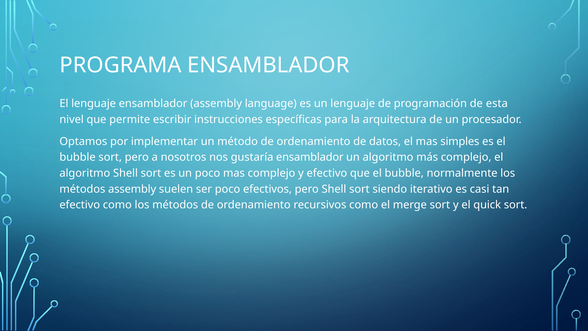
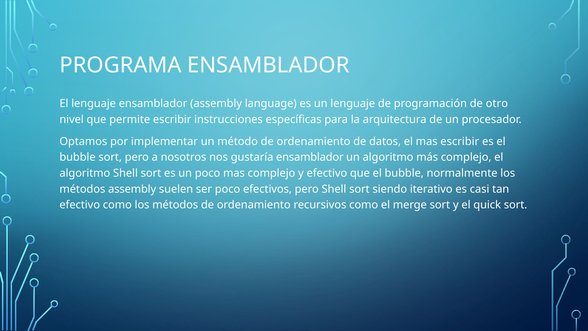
esta: esta -> otro (497, 103)
mas simples: simples -> escribir (460, 141)
